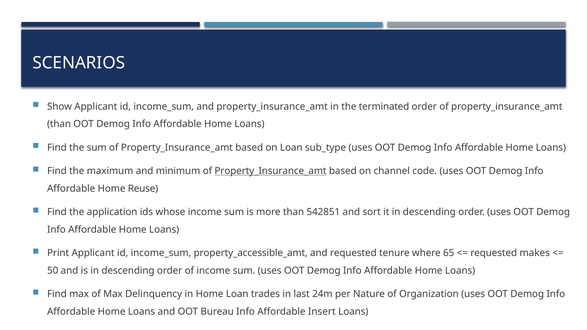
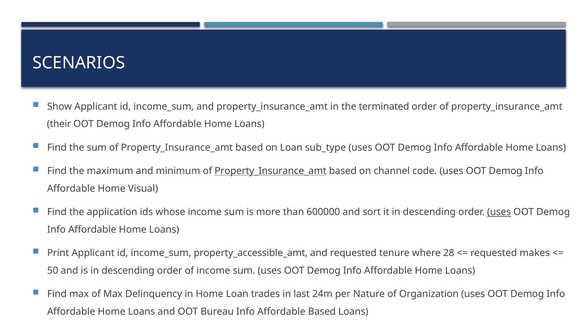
than: than -> their (59, 124)
Reuse: Reuse -> Visual (143, 189)
542851: 542851 -> 600000 (323, 212)
uses underline: none -> present (499, 212)
65: 65 -> 28 (449, 253)
Affordable Insert: Insert -> Based (322, 312)
